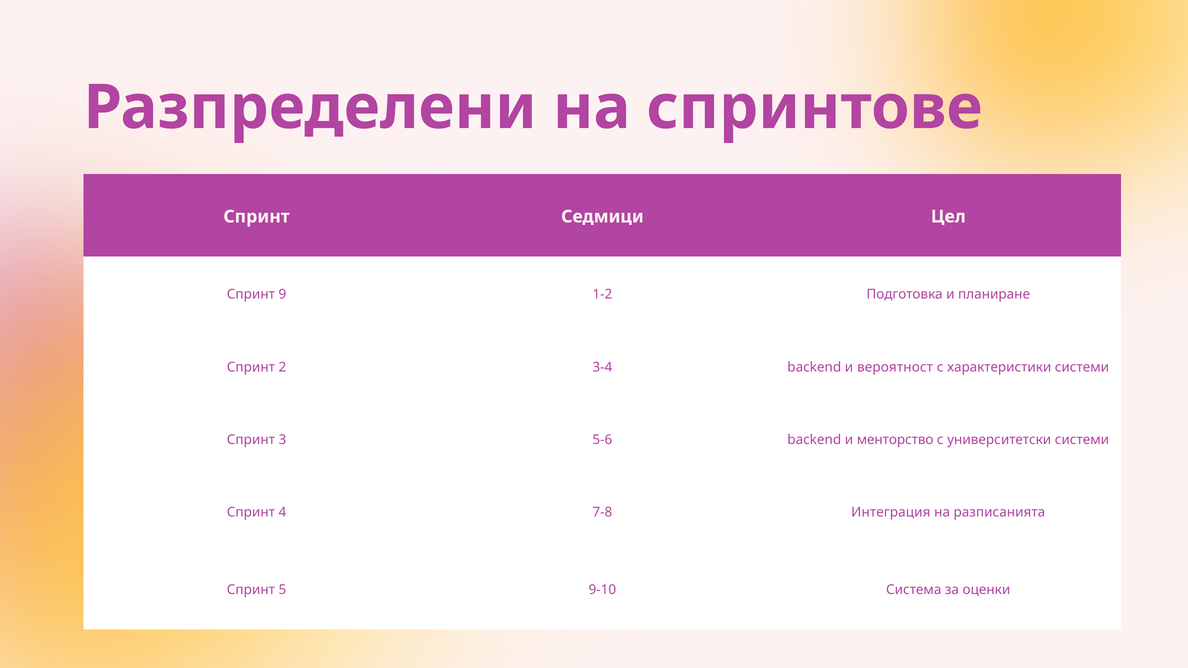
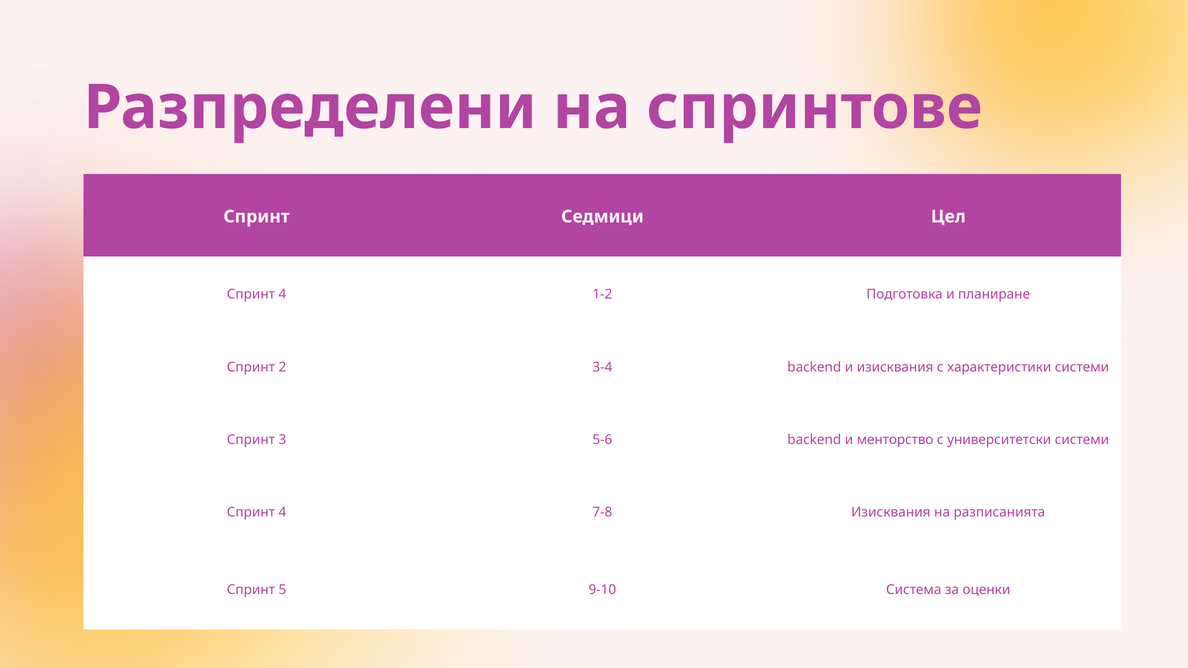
9: 9 -> 4 (282, 294)
и вероятност: вероятност -> изисквания (895, 367)
7-8 Интеграция: Интеграция -> Изисквания (891, 513)
